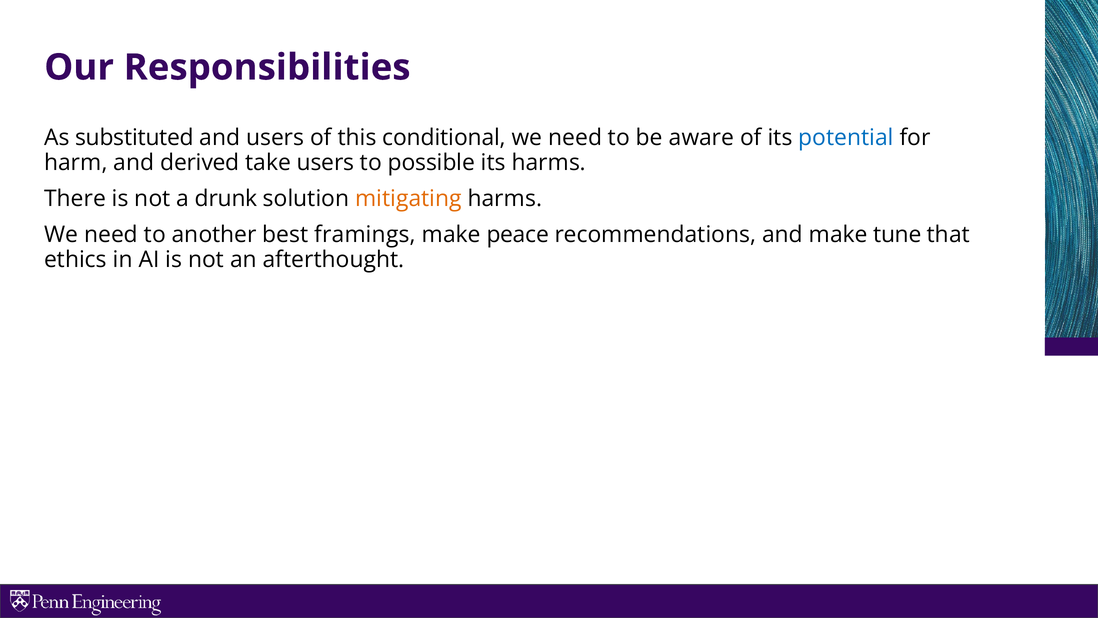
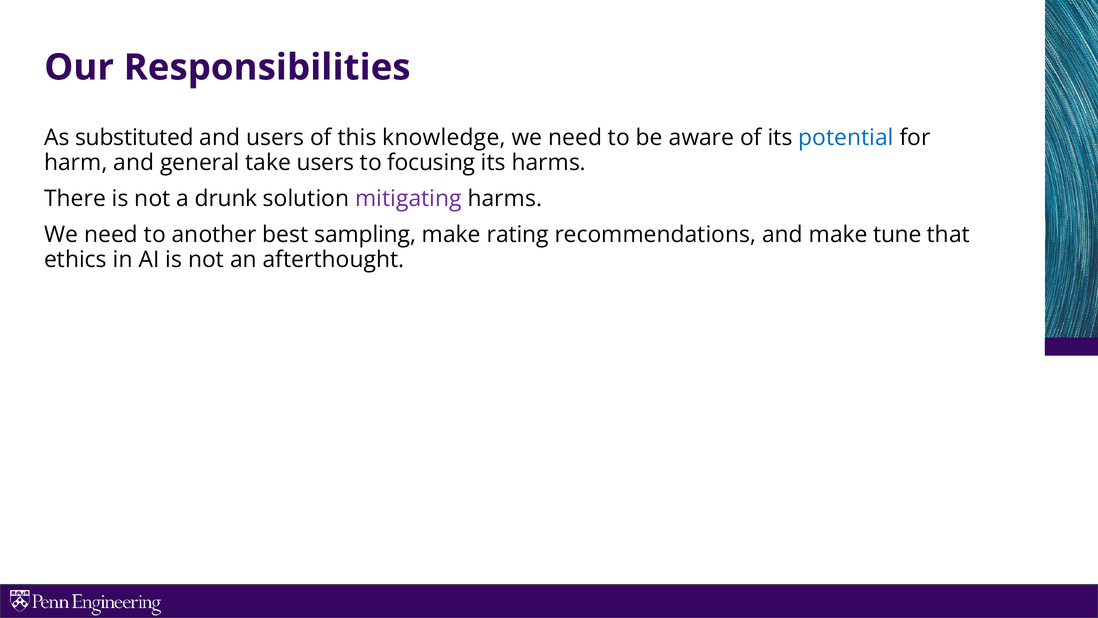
conditional: conditional -> knowledge (444, 138)
derived: derived -> general (200, 162)
possible: possible -> focusing (431, 162)
mitigating colour: orange -> purple (408, 199)
framings: framings -> sampling (365, 235)
peace: peace -> rating (518, 235)
